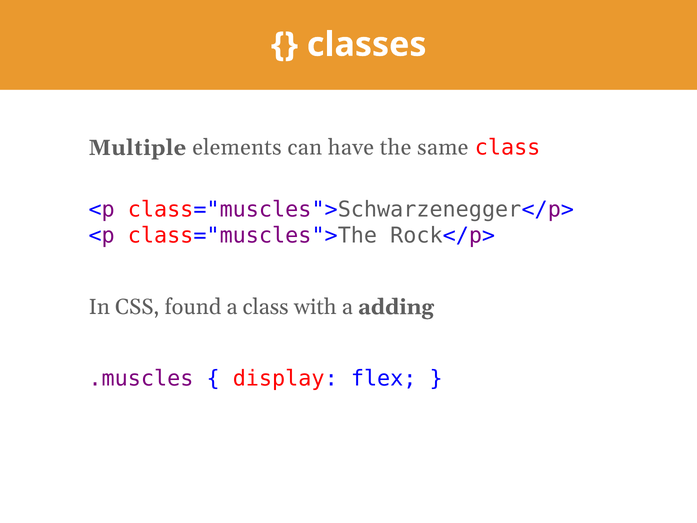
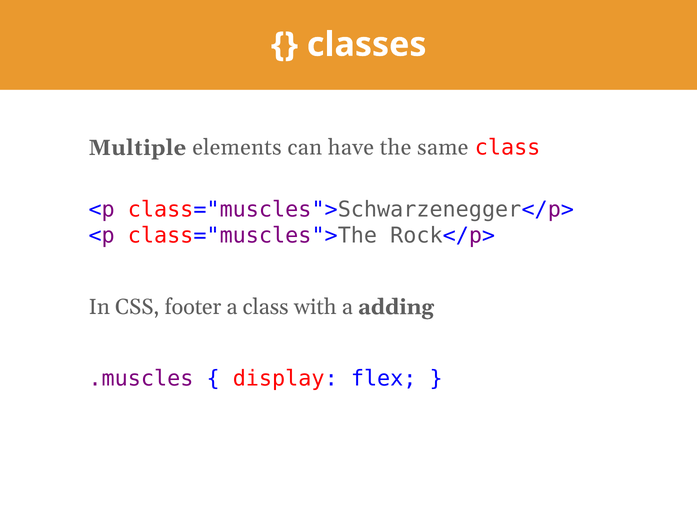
found: found -> footer (193, 307)
